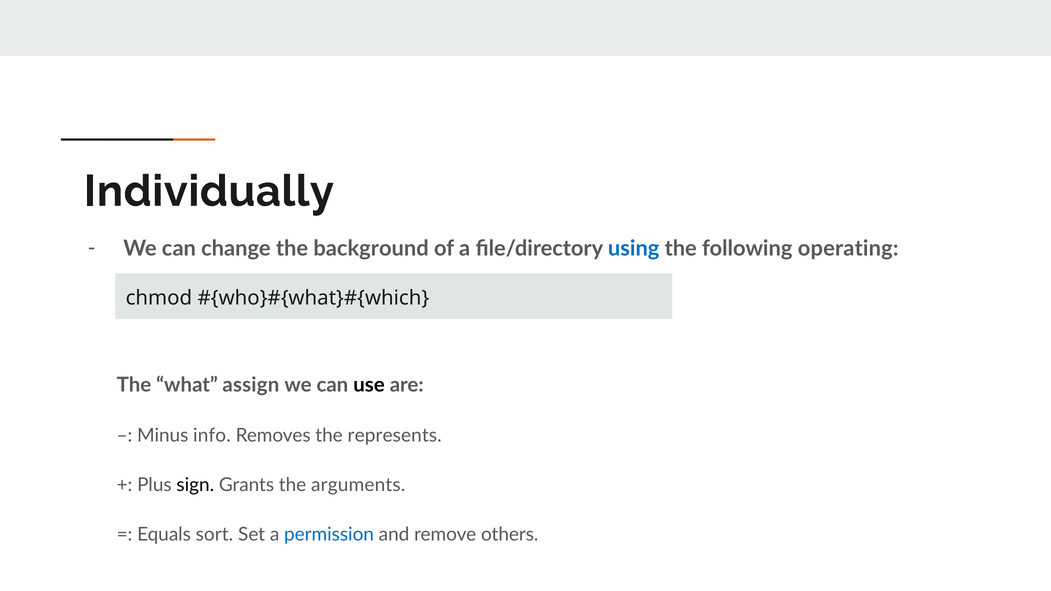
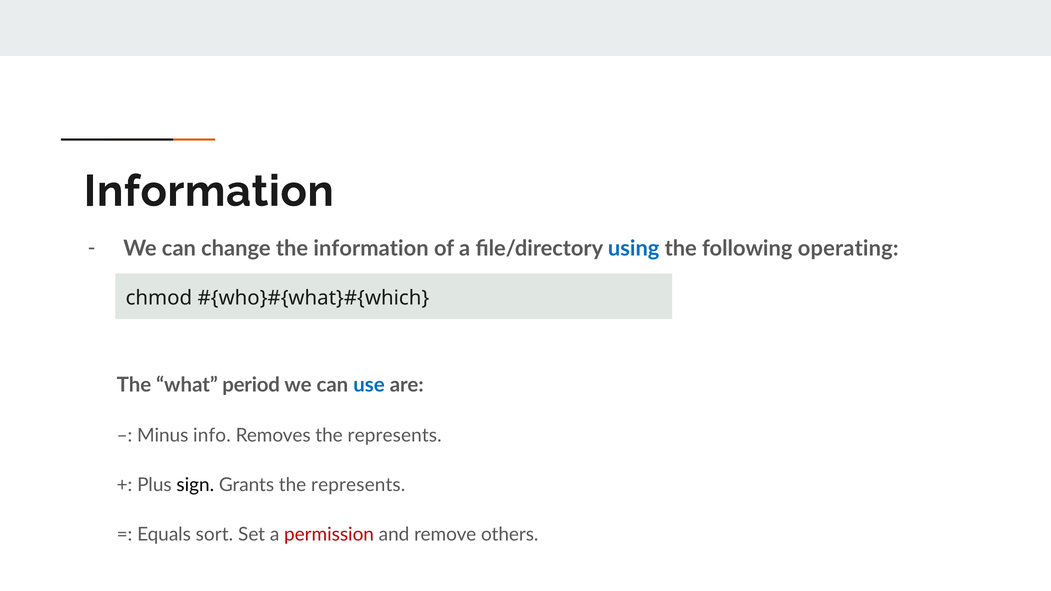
Individually: Individually -> Information (209, 191)
the background: background -> information (371, 249)
assign: assign -> period (251, 385)
use colour: black -> blue (369, 385)
Grants the arguments: arguments -> represents (358, 485)
permission colour: blue -> red (329, 535)
